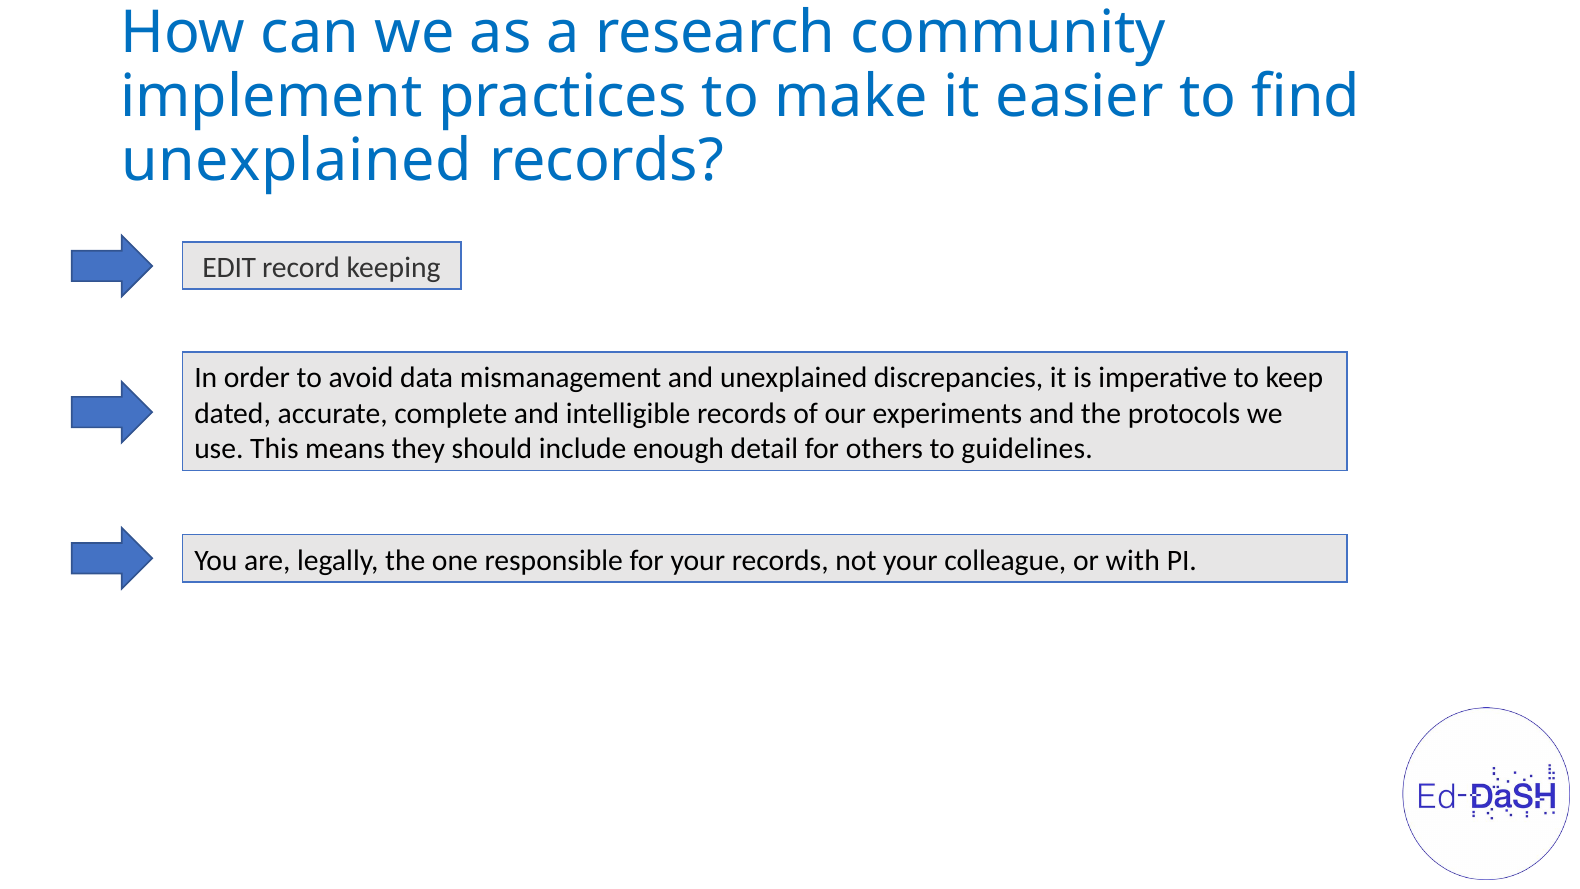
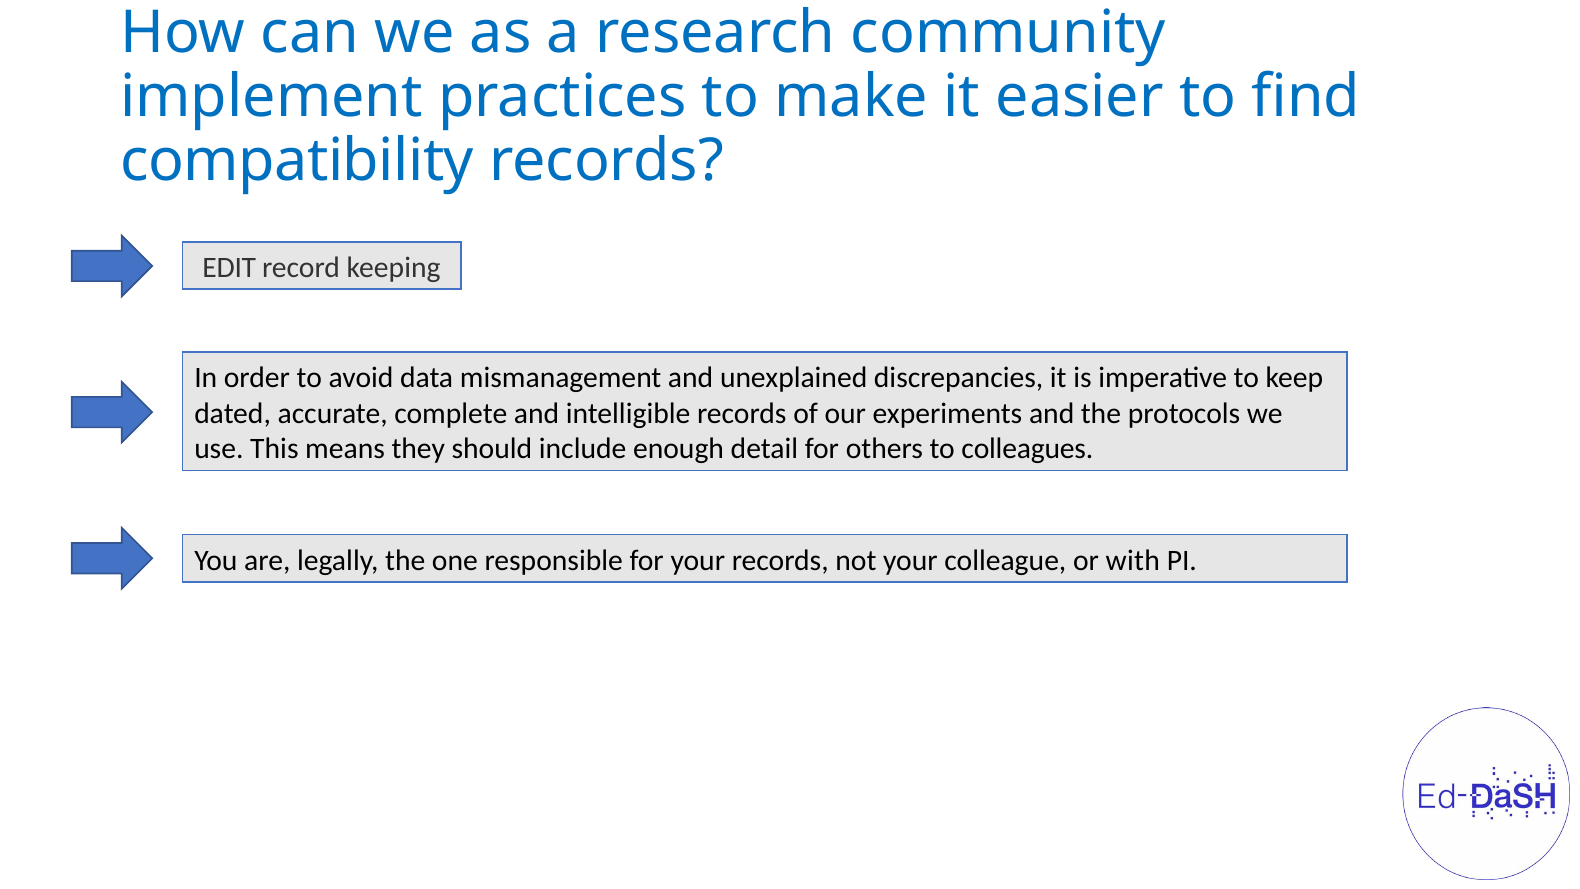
unexplained: unexplained -> compatibility (297, 161)
guidelines: guidelines -> colleagues (1027, 449)
